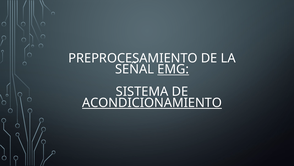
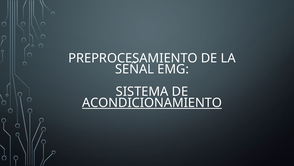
EMG underline: present -> none (173, 69)
